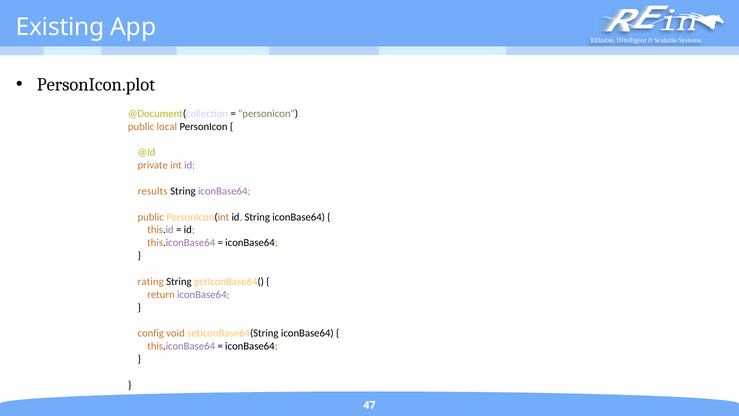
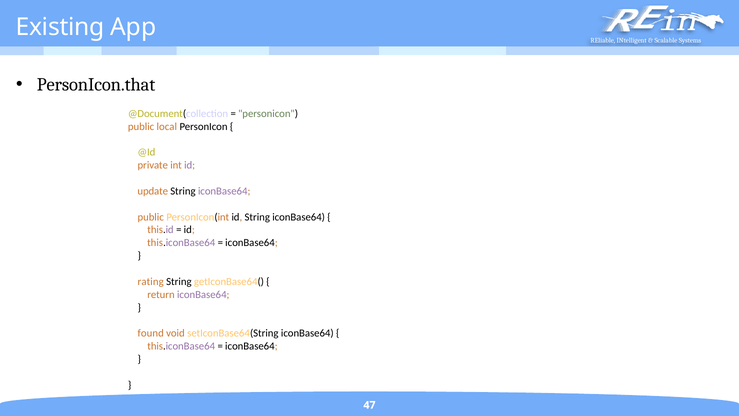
PersonIcon.plot: PersonIcon.plot -> PersonIcon.that (96, 84)
results: results -> update (153, 191)
config: config -> found (151, 333)
